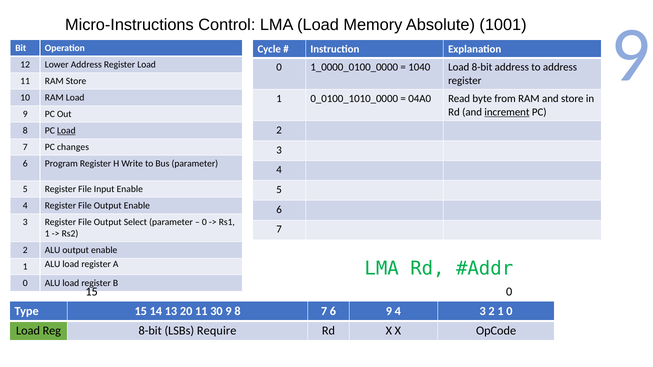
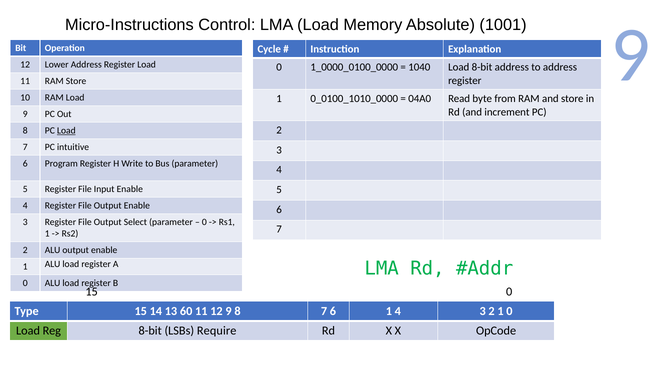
increment underline: present -> none (507, 112)
changes: changes -> intuitive (73, 147)
20: 20 -> 60 (186, 311)
11 30: 30 -> 12 (216, 311)
6 9: 9 -> 1 (389, 311)
